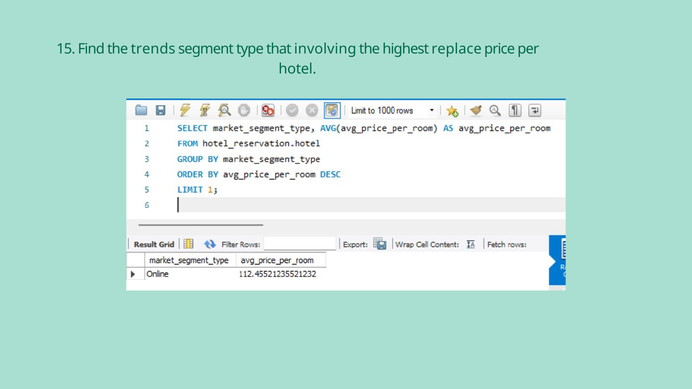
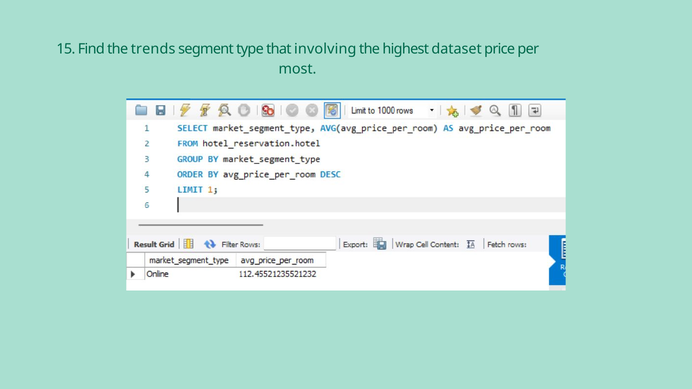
replace: replace -> dataset (457, 49)
hotel: hotel -> most (297, 69)
